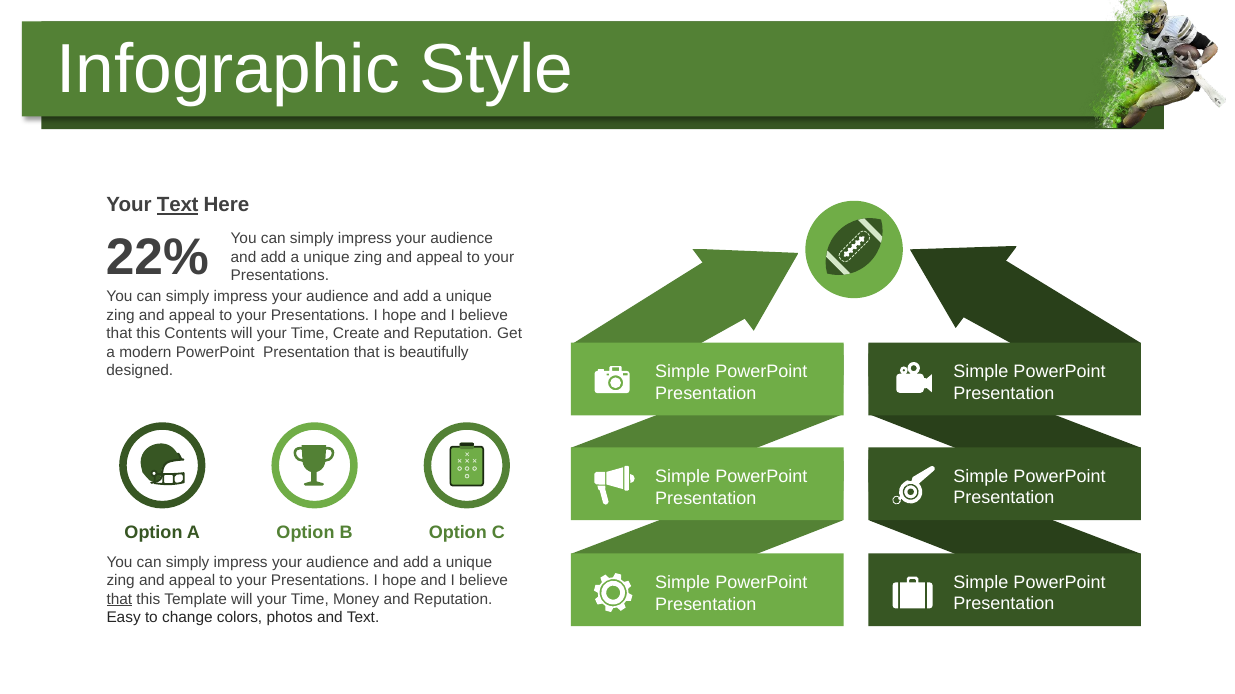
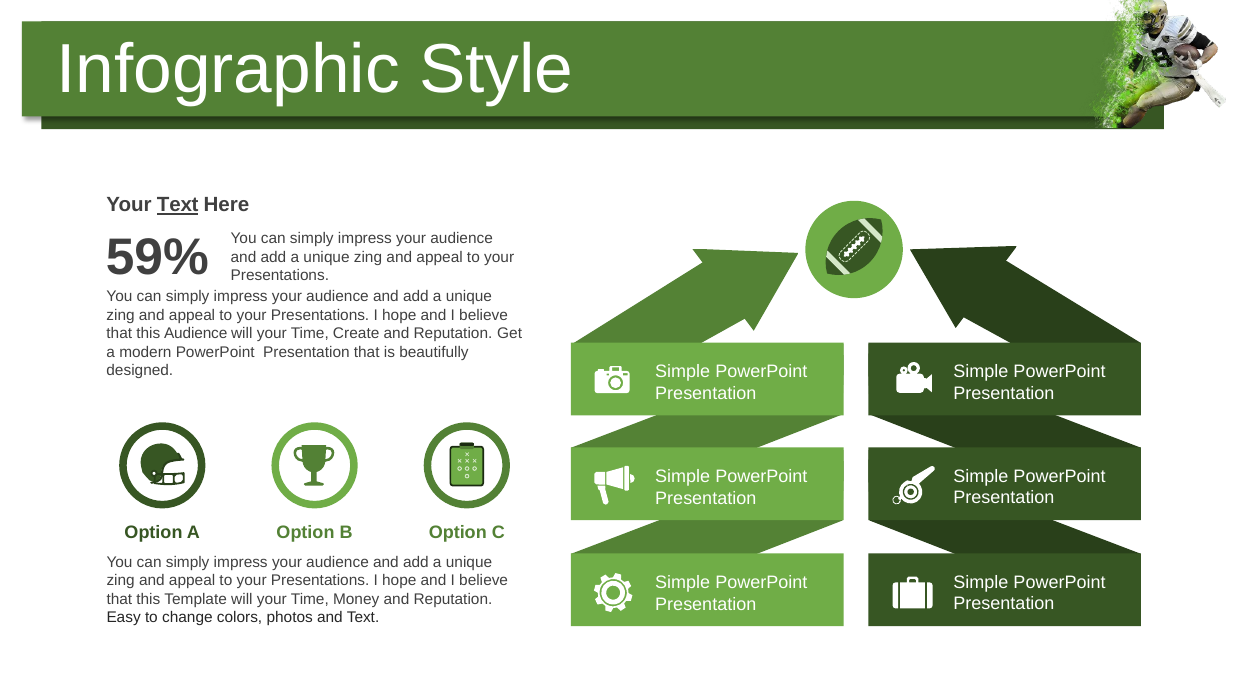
22%: 22% -> 59% (157, 258)
this Contents: Contents -> Audience (196, 334)
that underline: present -> none (119, 600)
